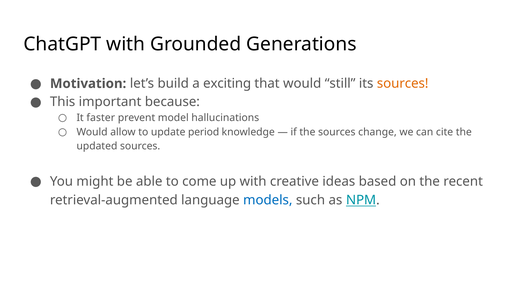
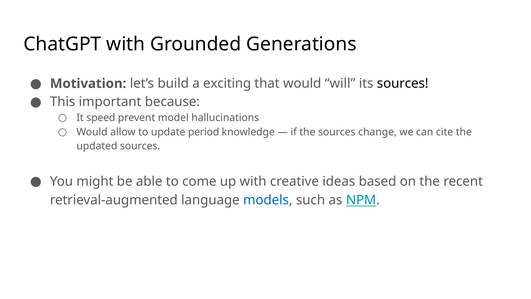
still: still -> will (340, 84)
sources colour: orange -> black (403, 84)
faster: faster -> speed (101, 118)
